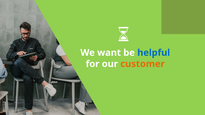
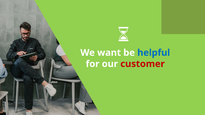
customer colour: orange -> red (143, 64)
